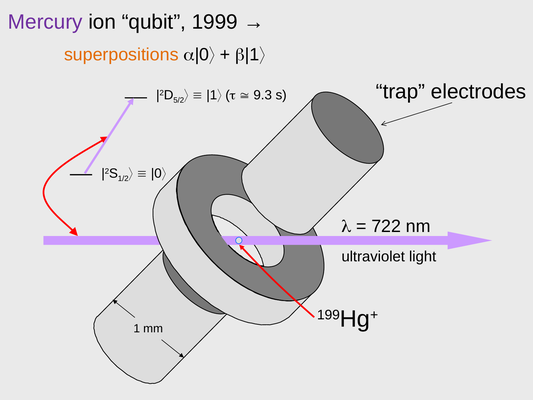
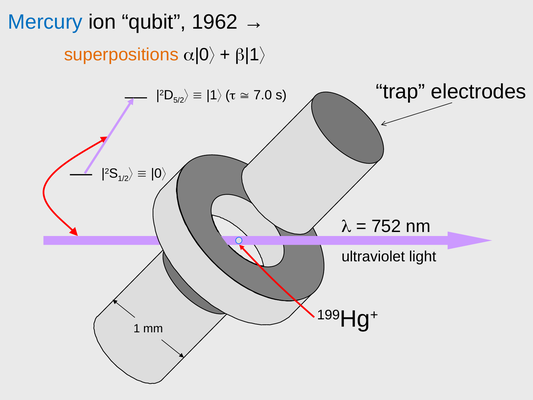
Mercury colour: purple -> blue (45, 22)
1999: 1999 -> 1962 (215, 22)
9.3: 9.3 -> 7.0 (263, 95)
722: 722 -> 752 (386, 226)
